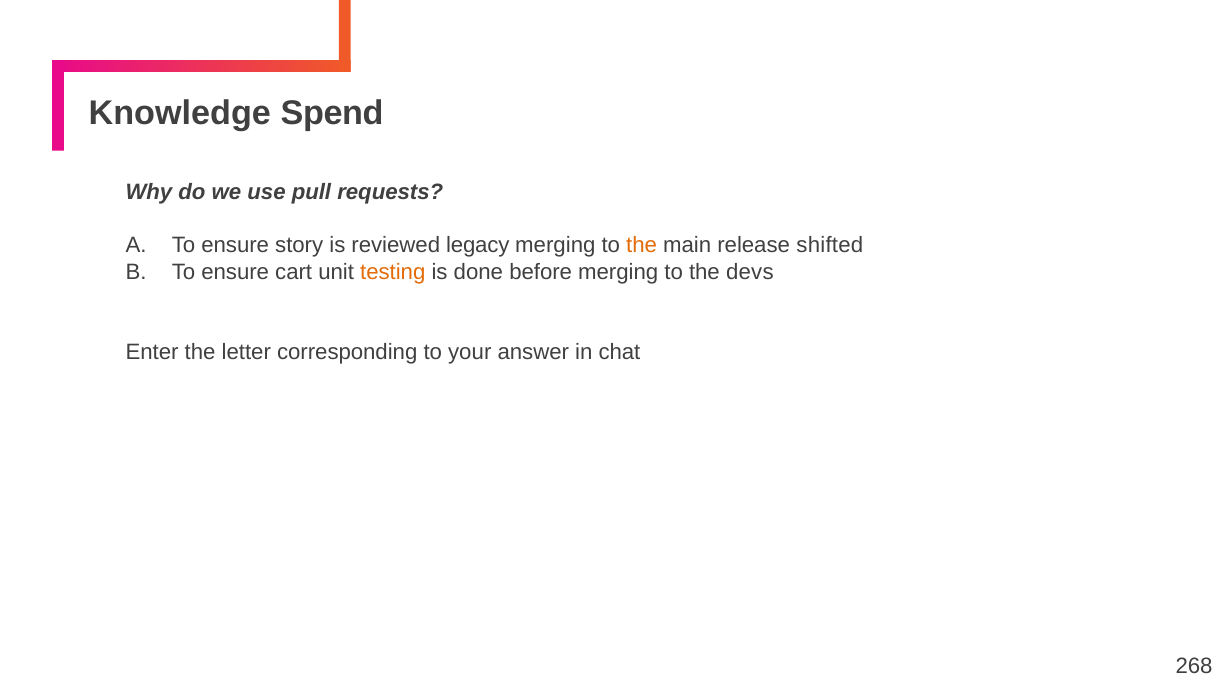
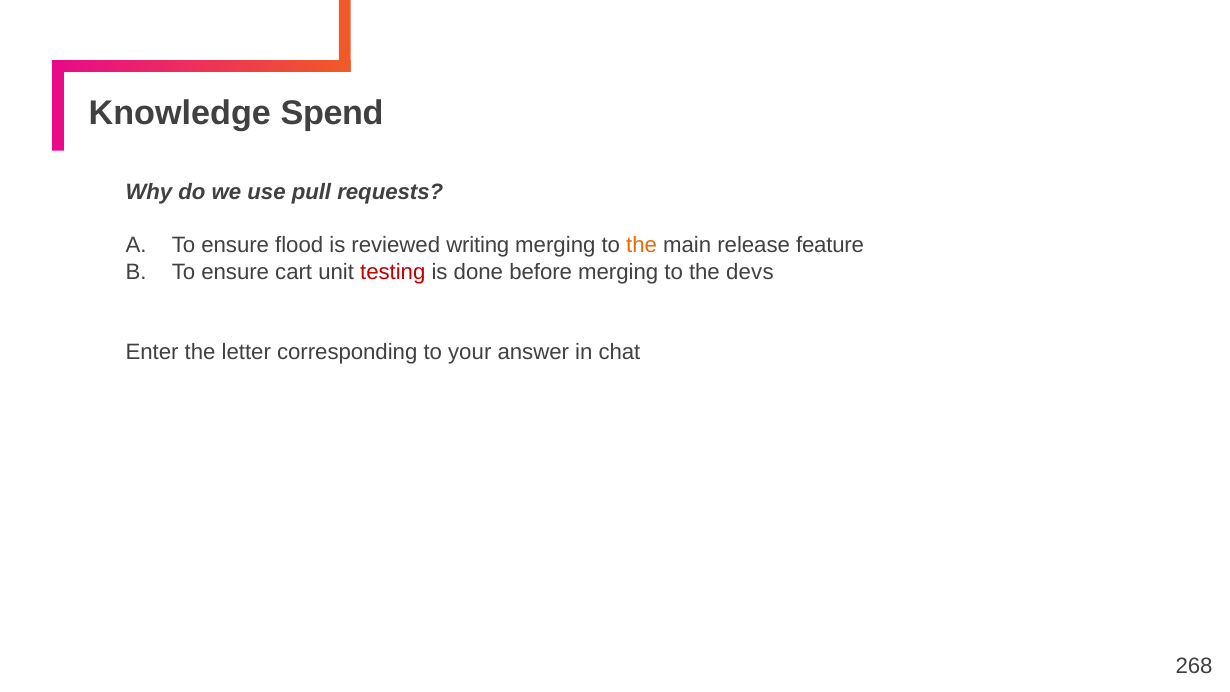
story: story -> flood (299, 246)
legacy: legacy -> writing (478, 246)
shifted: shifted -> feature (830, 246)
testing colour: orange -> red (393, 272)
